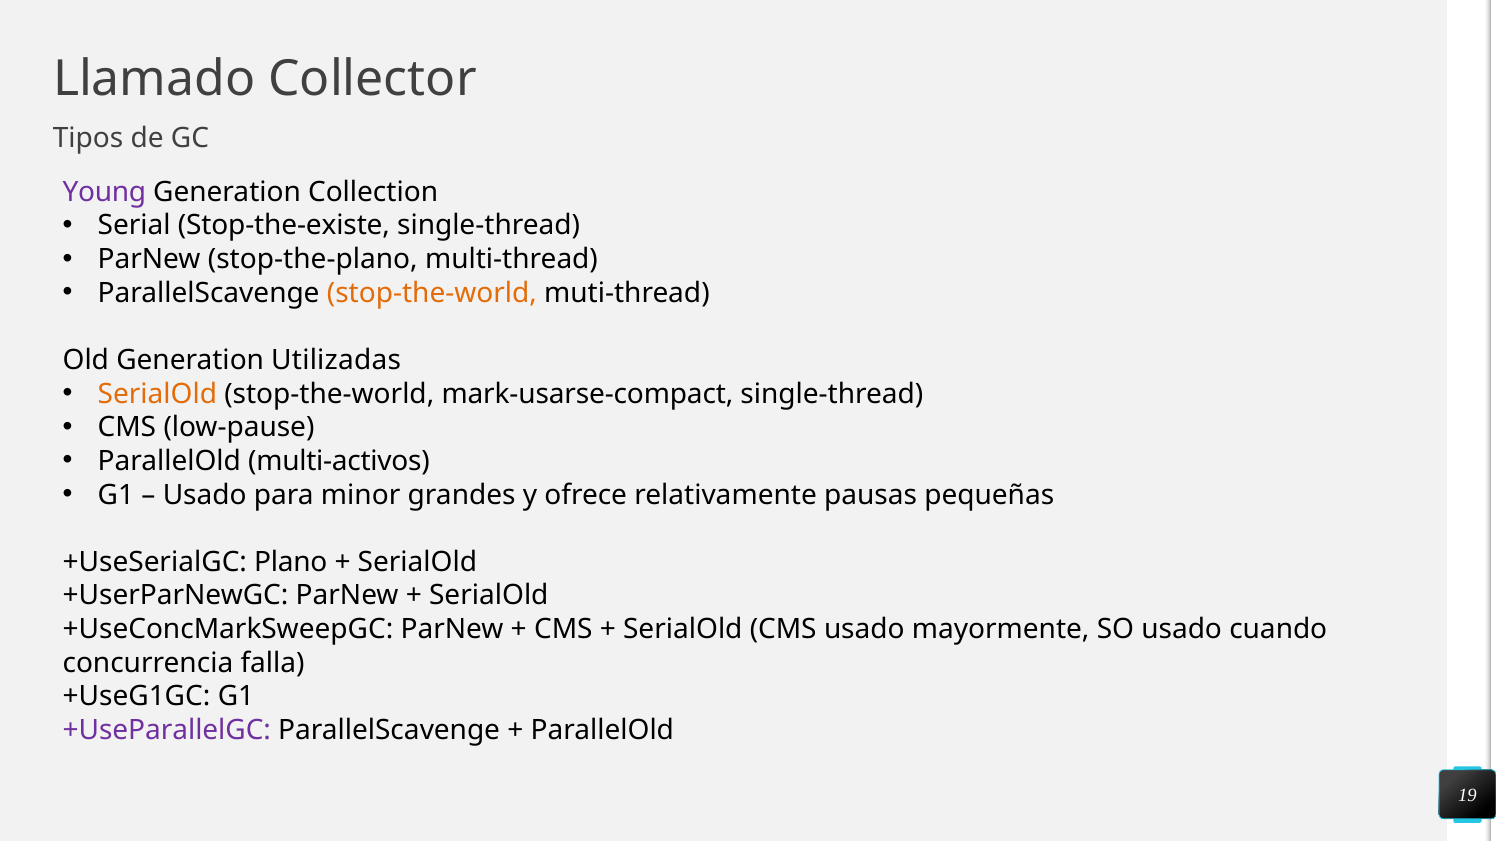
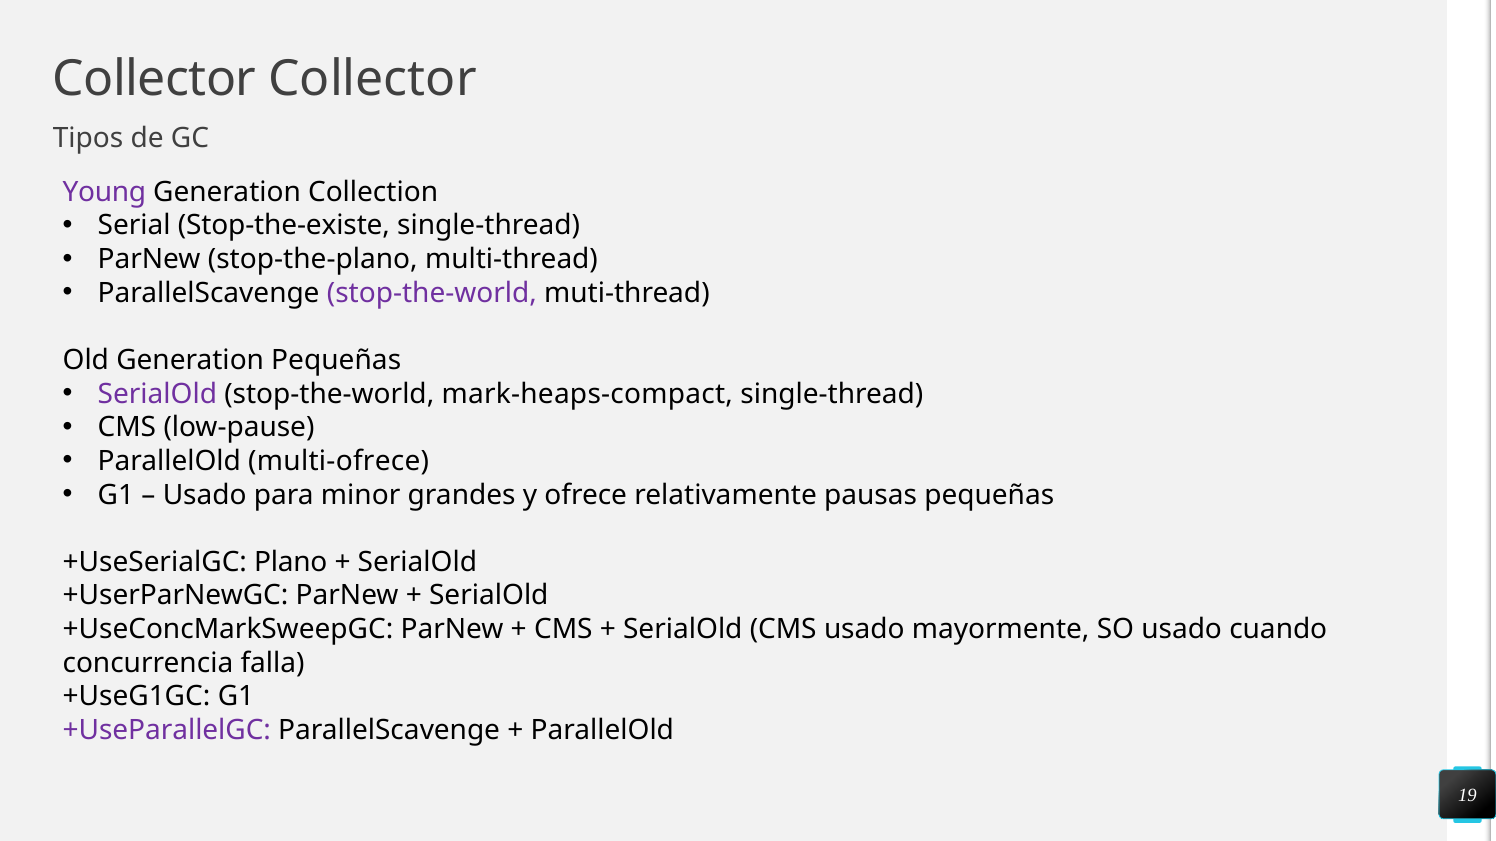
Llamado: Llamado -> Collector (154, 79)
stop-the-world colour: orange -> purple (432, 293)
Generation Utilizadas: Utilizadas -> Pequeñas (336, 360)
SerialOld colour: orange -> purple (157, 394)
mark-usarse-compact: mark-usarse-compact -> mark-heaps-compact (587, 394)
multi-activos: multi-activos -> multi-ofrece (339, 461)
